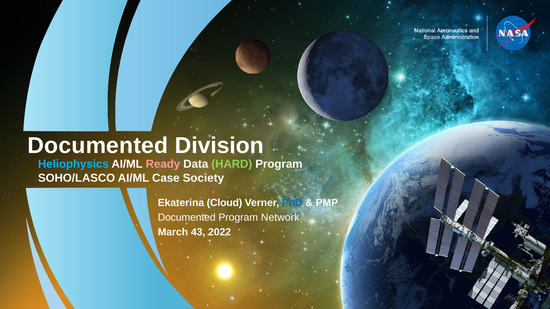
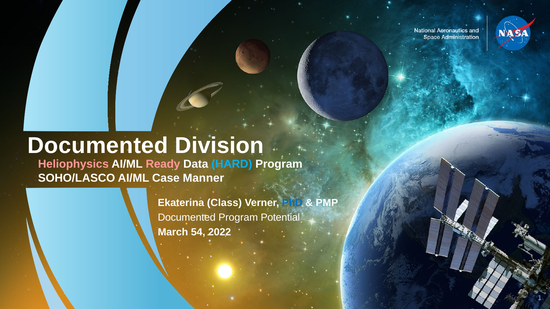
Heliophysics colour: light blue -> pink (73, 164)
HARD colour: light green -> light blue (232, 164)
Society: Society -> Manner (203, 178)
Cloud: Cloud -> Class (224, 203)
Network: Network -> Potential (280, 218)
43: 43 -> 54 (198, 232)
